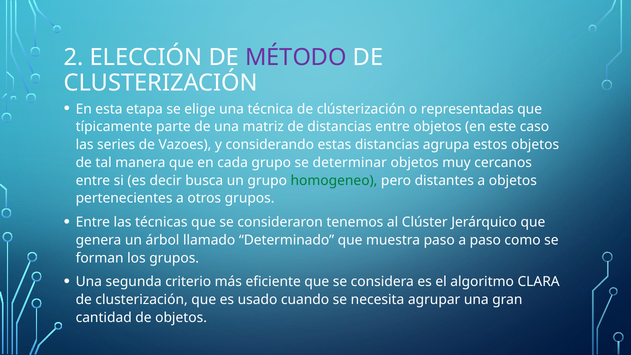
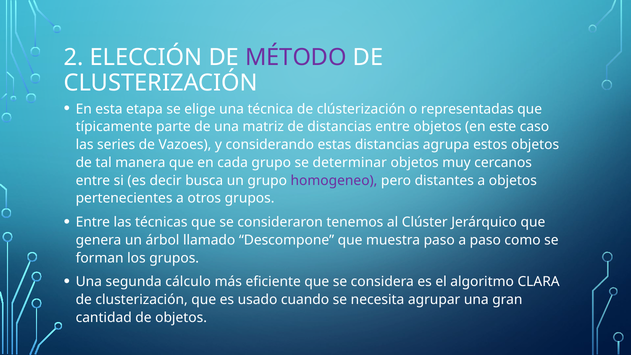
homogeneo colour: green -> purple (334, 180)
Determinado: Determinado -> Descompone (287, 240)
criterio: criterio -> cálculo (188, 282)
